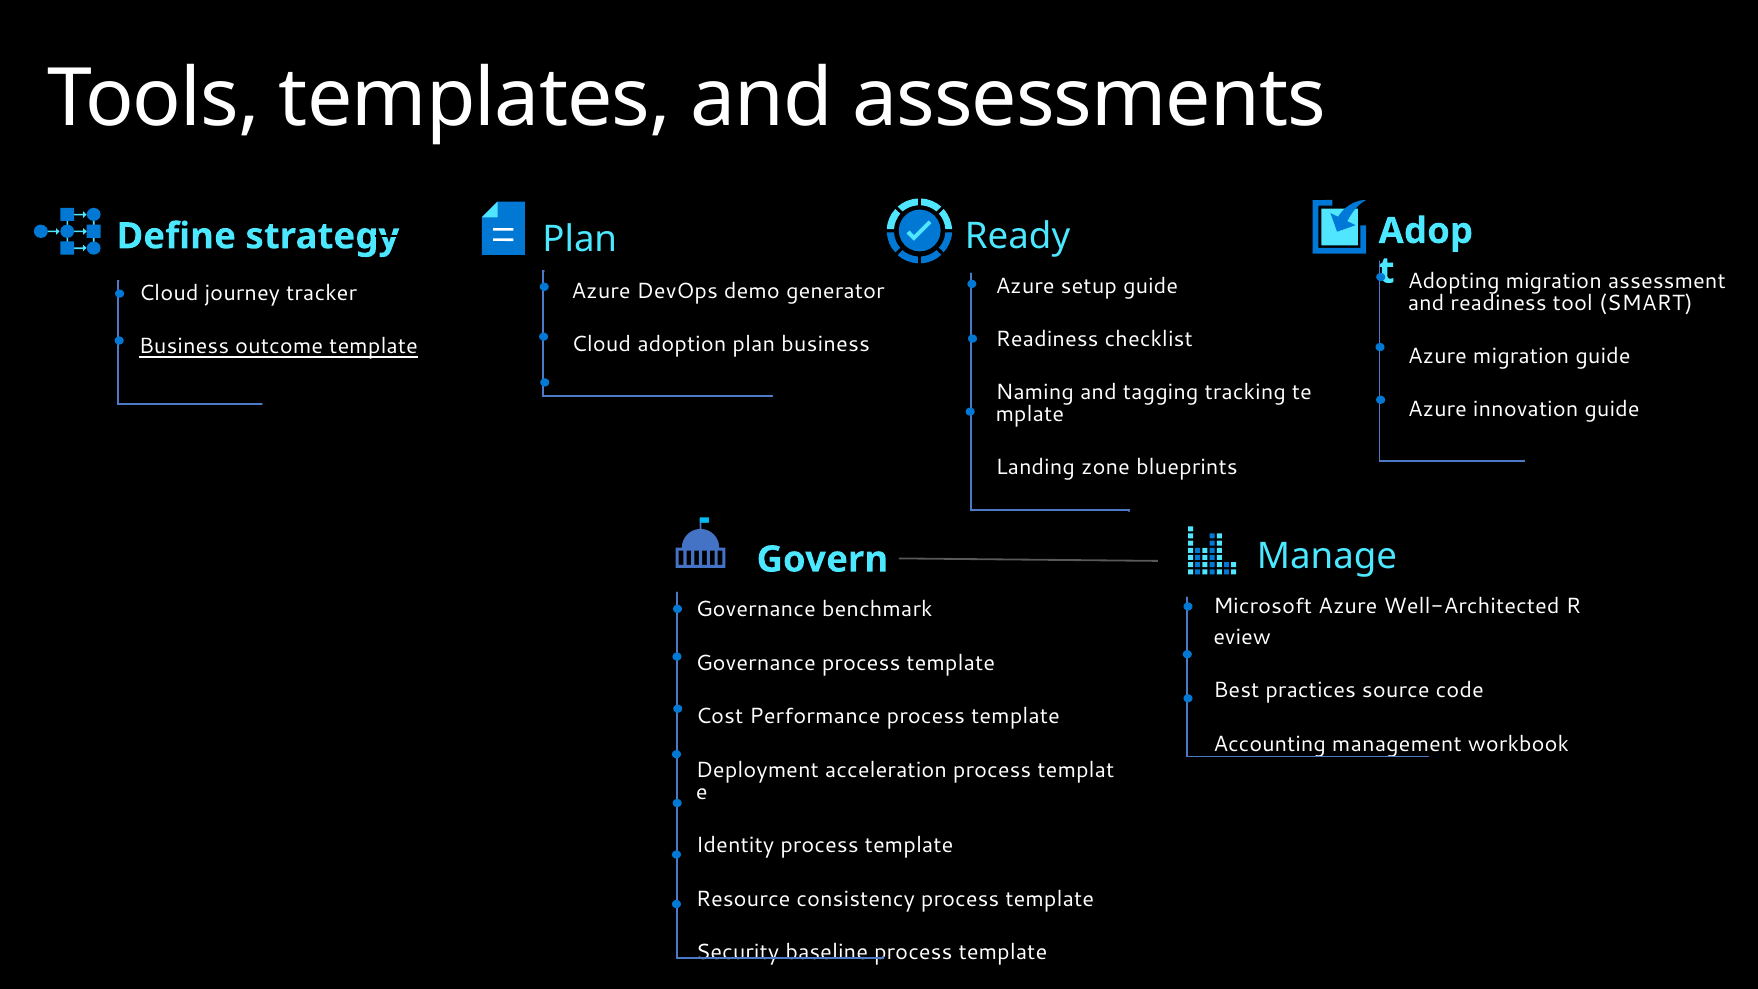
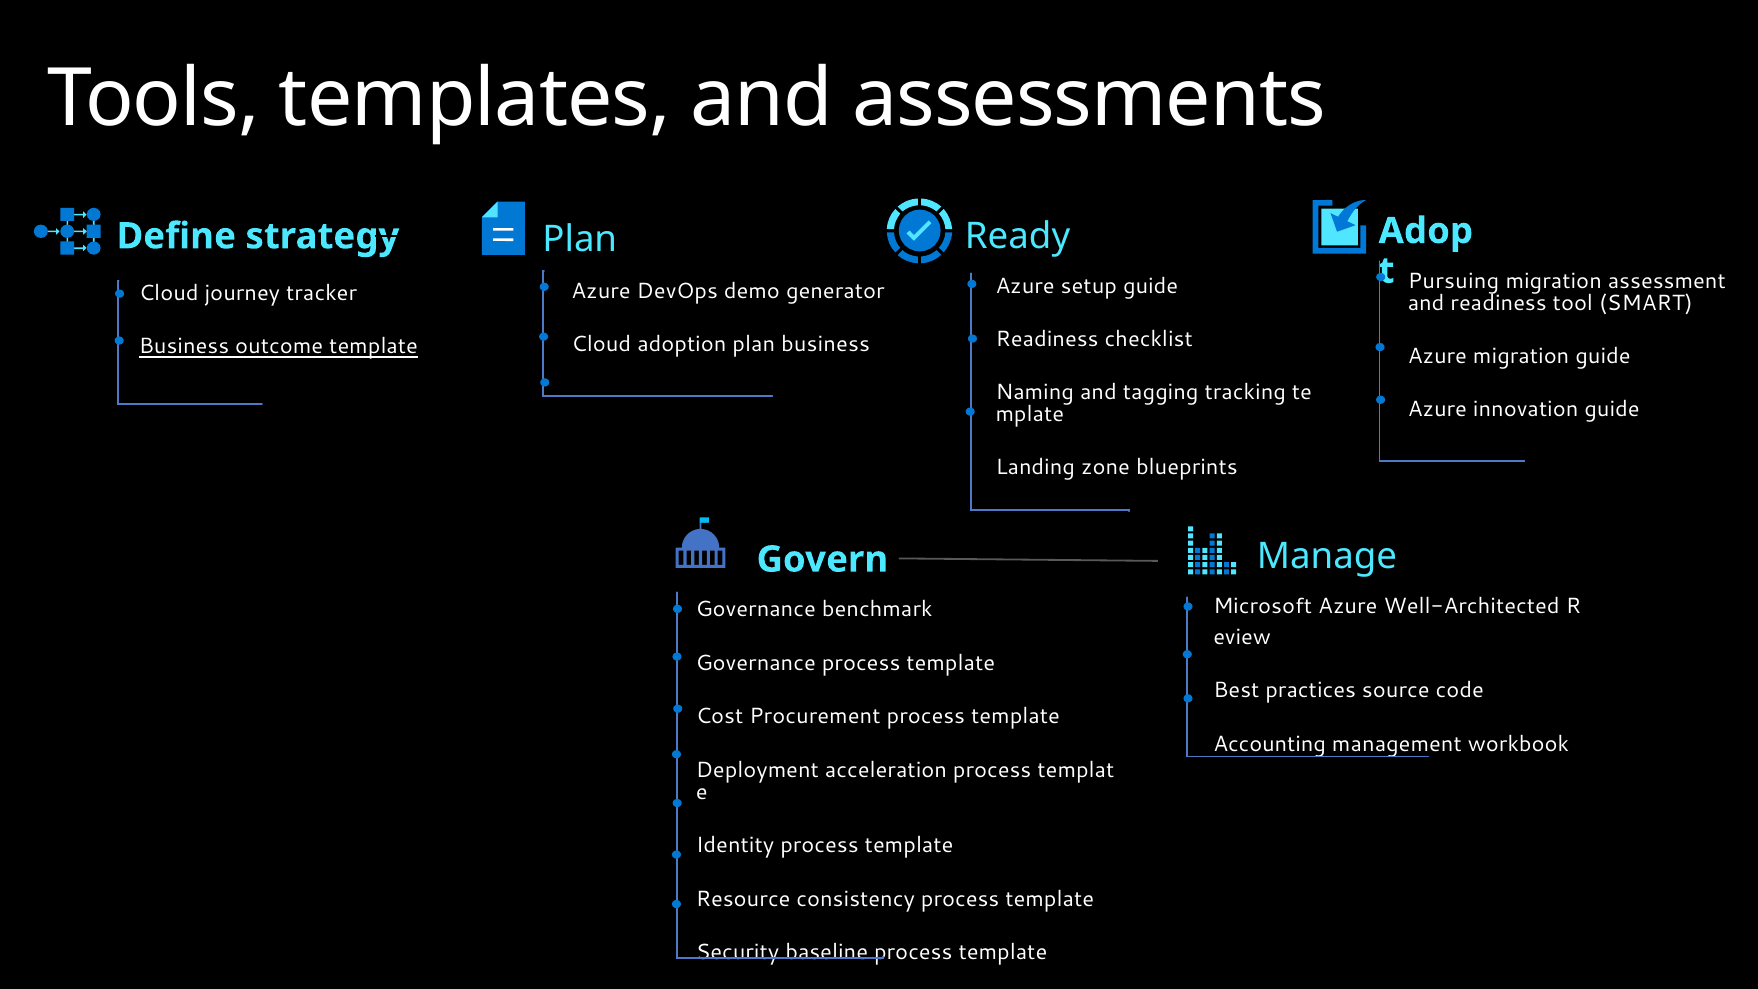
Adopting: Adopting -> Pursuing (1454, 281)
Performance: Performance -> Procurement (815, 716)
